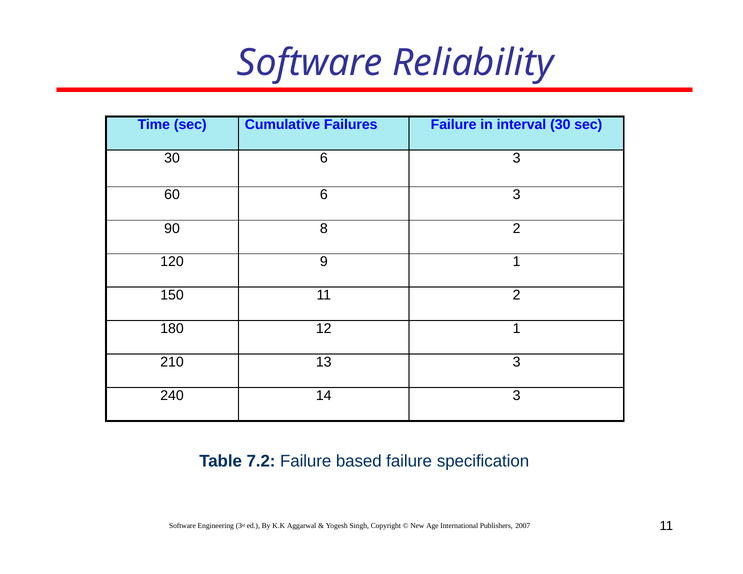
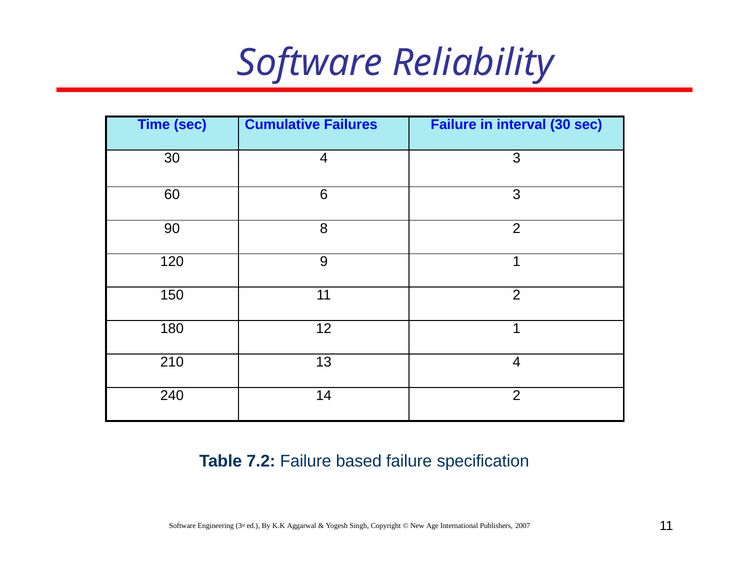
30 6: 6 -> 4 (324, 158)
13 3: 3 -> 4 (517, 362)
14 3: 3 -> 2 (517, 396)
